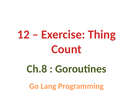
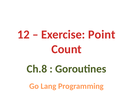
Thing: Thing -> Point (102, 34)
